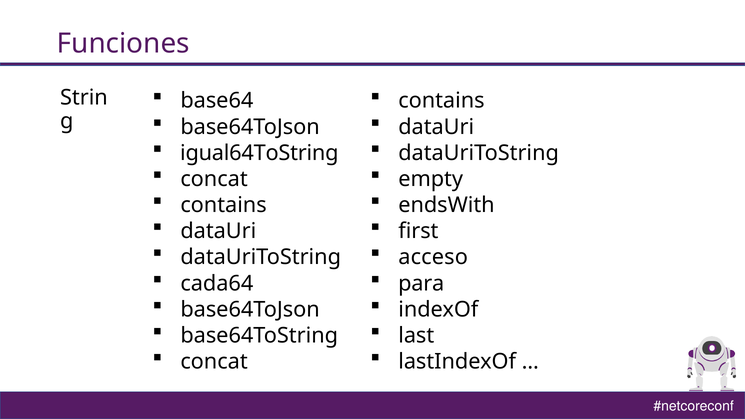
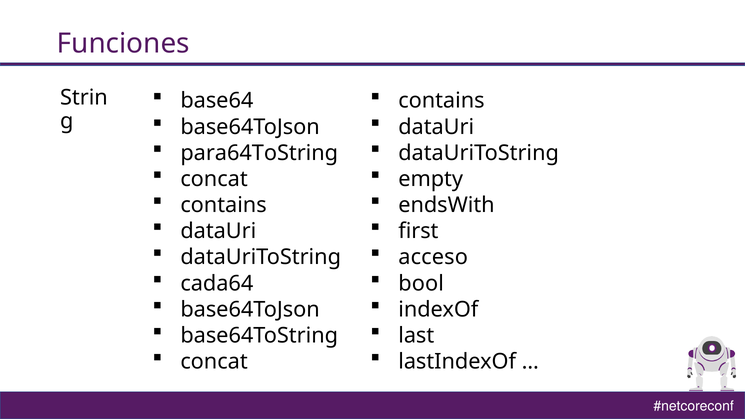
igual64ToString: igual64ToString -> para64ToString (259, 153)
para: para -> bool (421, 283)
